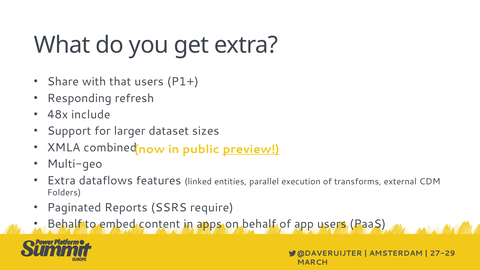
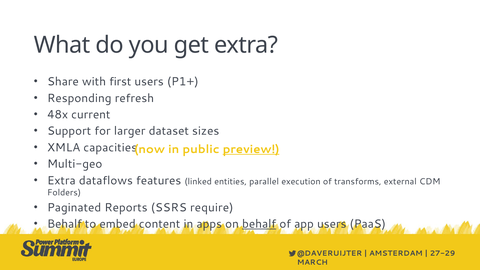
that: that -> first (120, 82)
include: include -> current (91, 115)
combined: combined -> capacities (110, 148)
behalf underline: none -> present (259, 224)
